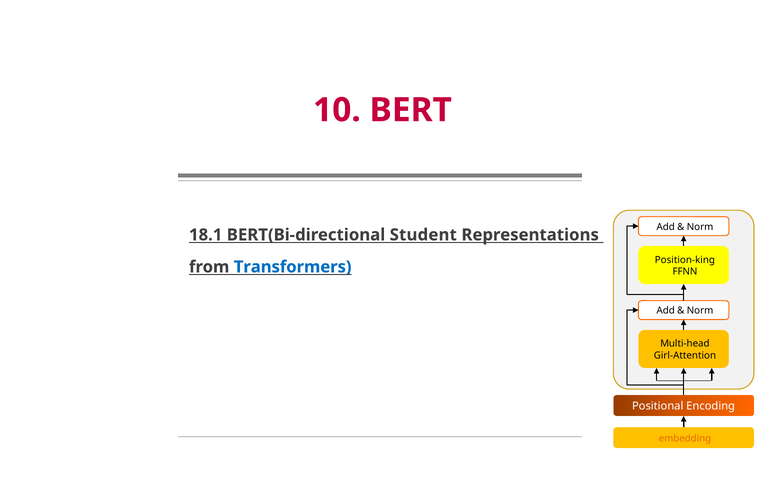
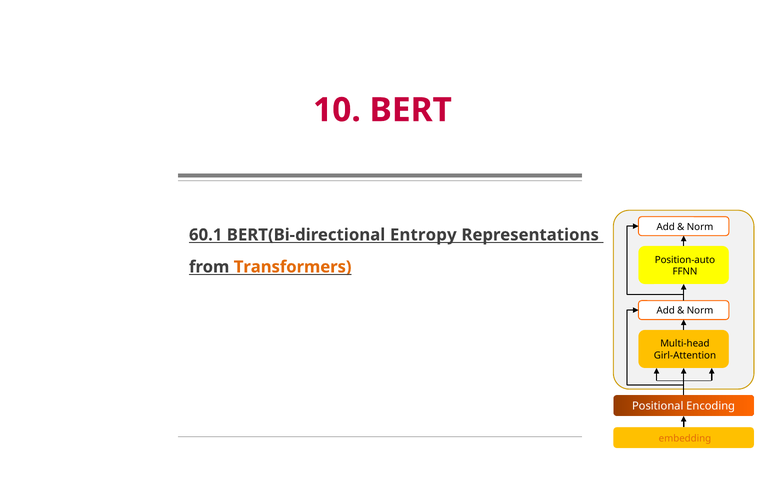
18.1: 18.1 -> 60.1 (206, 235)
Student: Student -> Entropy (423, 235)
Position-king: Position-king -> Position-auto (685, 260)
Transformers colour: blue -> orange (293, 267)
